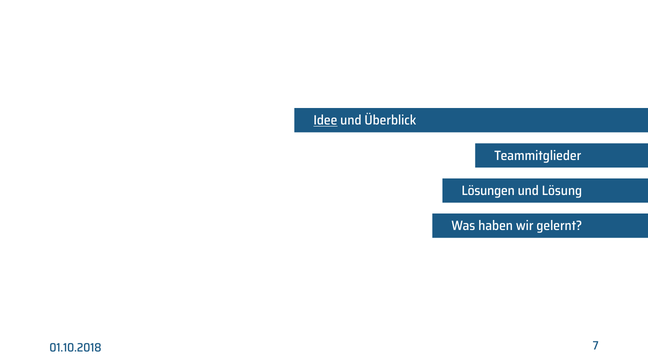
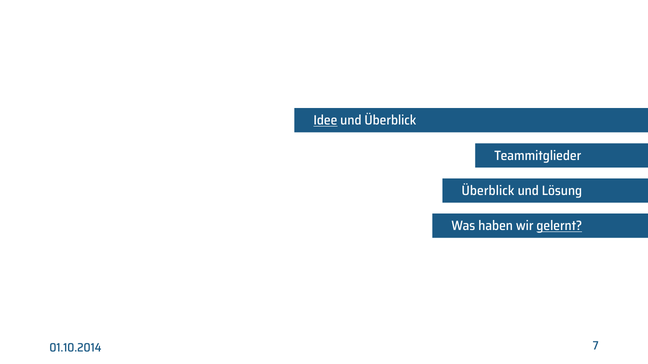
Lösungen: Lösungen -> Überblick (488, 191)
gelernt underline: none -> present (559, 226)
01.10.2018: 01.10.2018 -> 01.10.2014 (75, 348)
